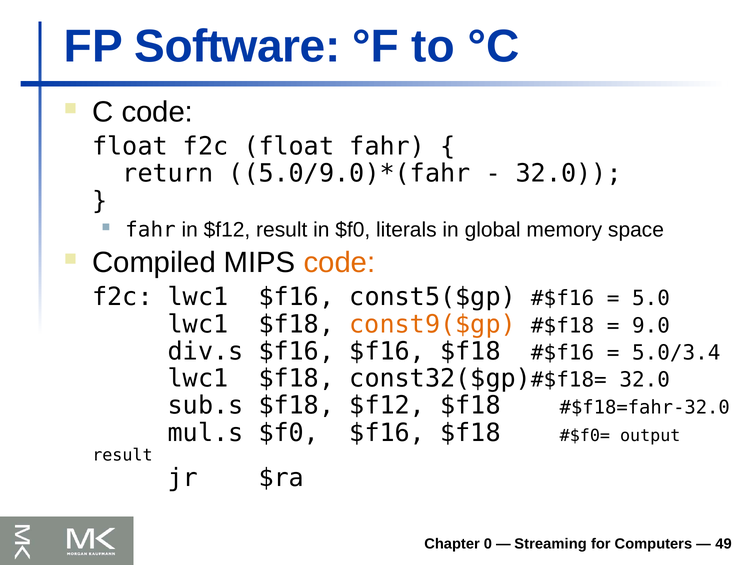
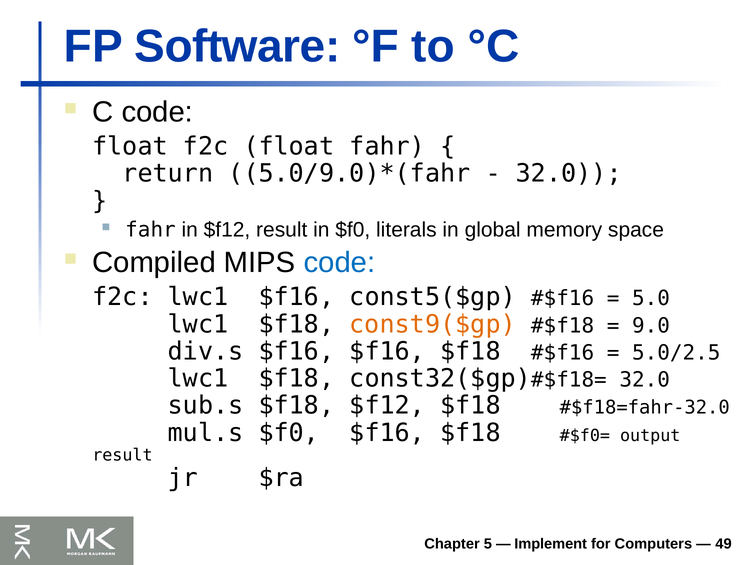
code colour: orange -> blue (339, 263)
5.0/3.4: 5.0/3.4 -> 5.0/2.5 (676, 353)
0: 0 -> 5 (488, 544)
Streaming: Streaming -> Implement (551, 544)
